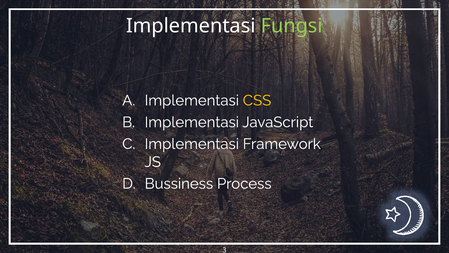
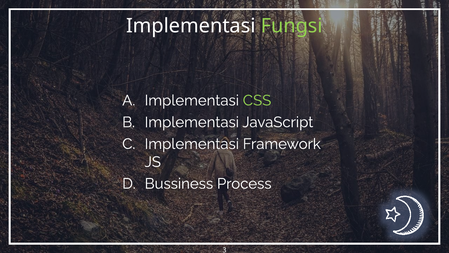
CSS colour: yellow -> light green (257, 100)
